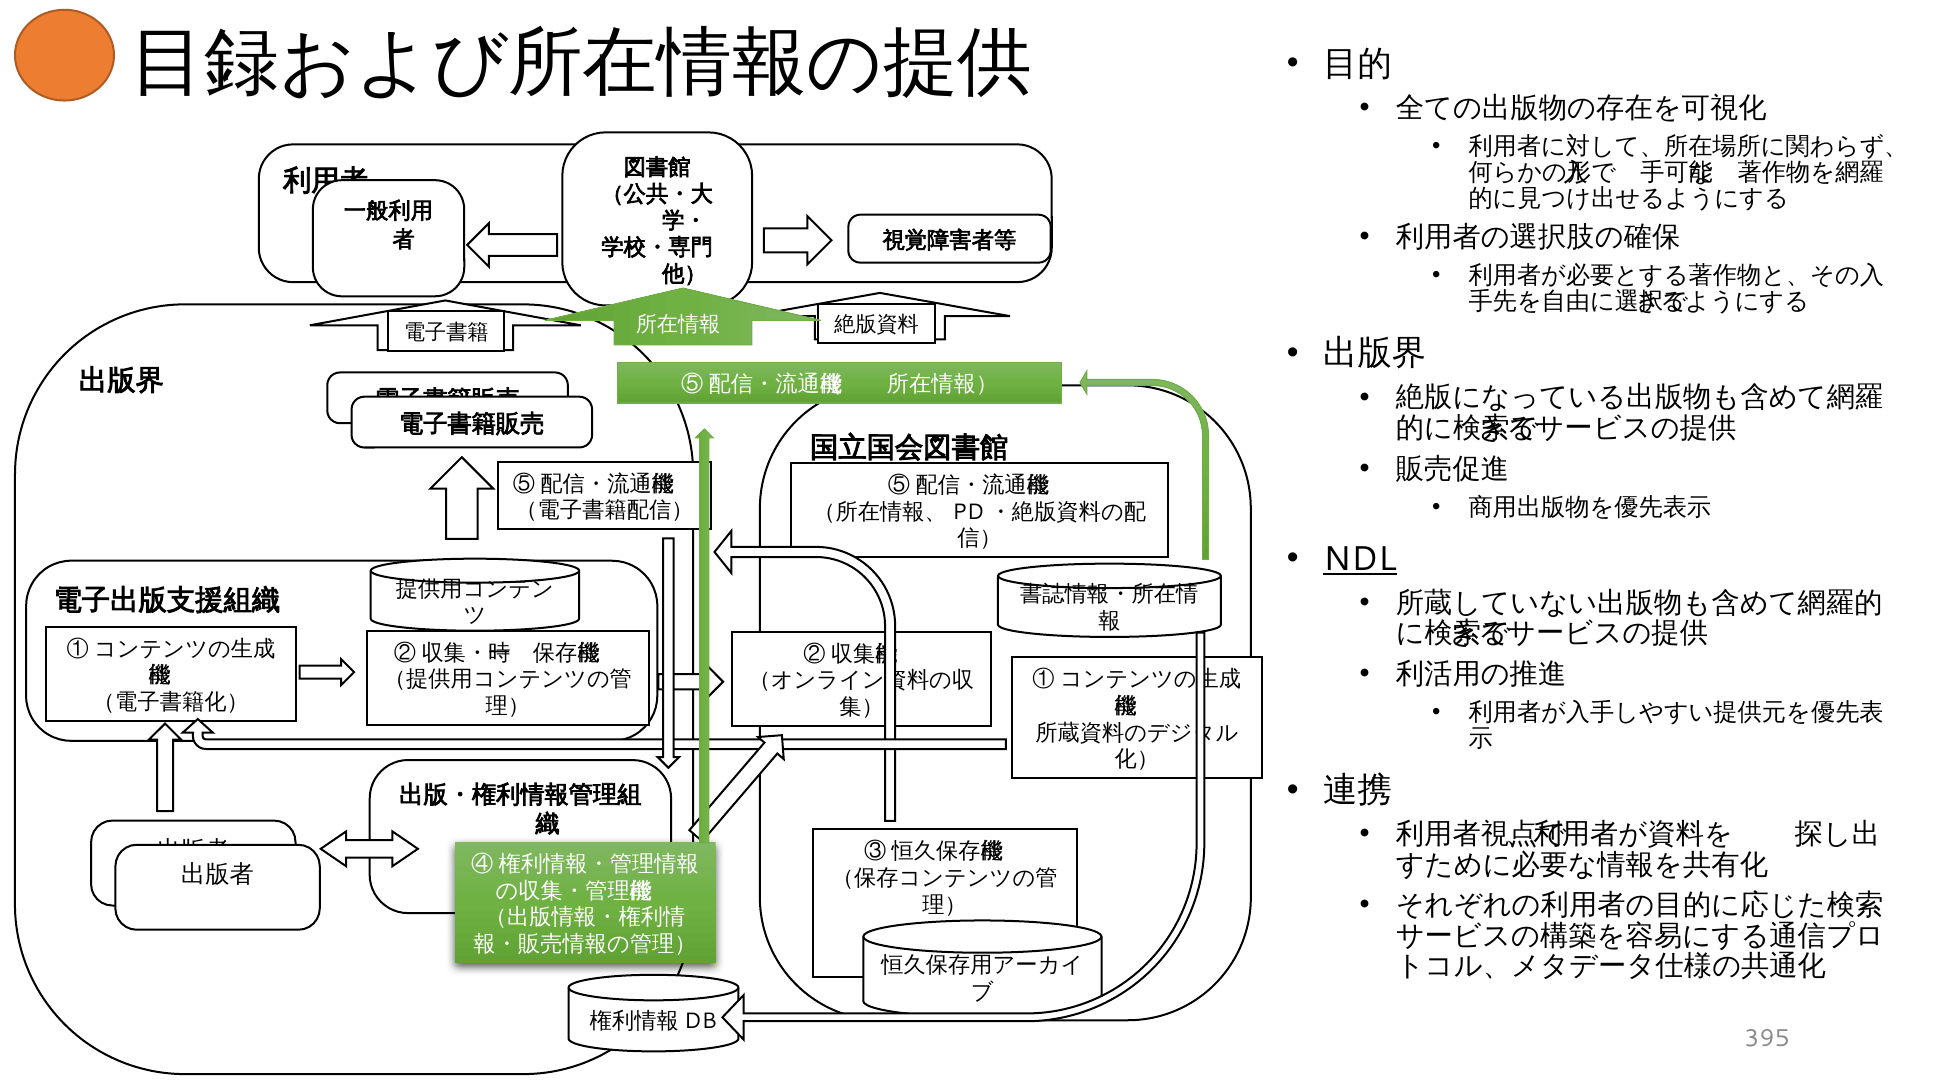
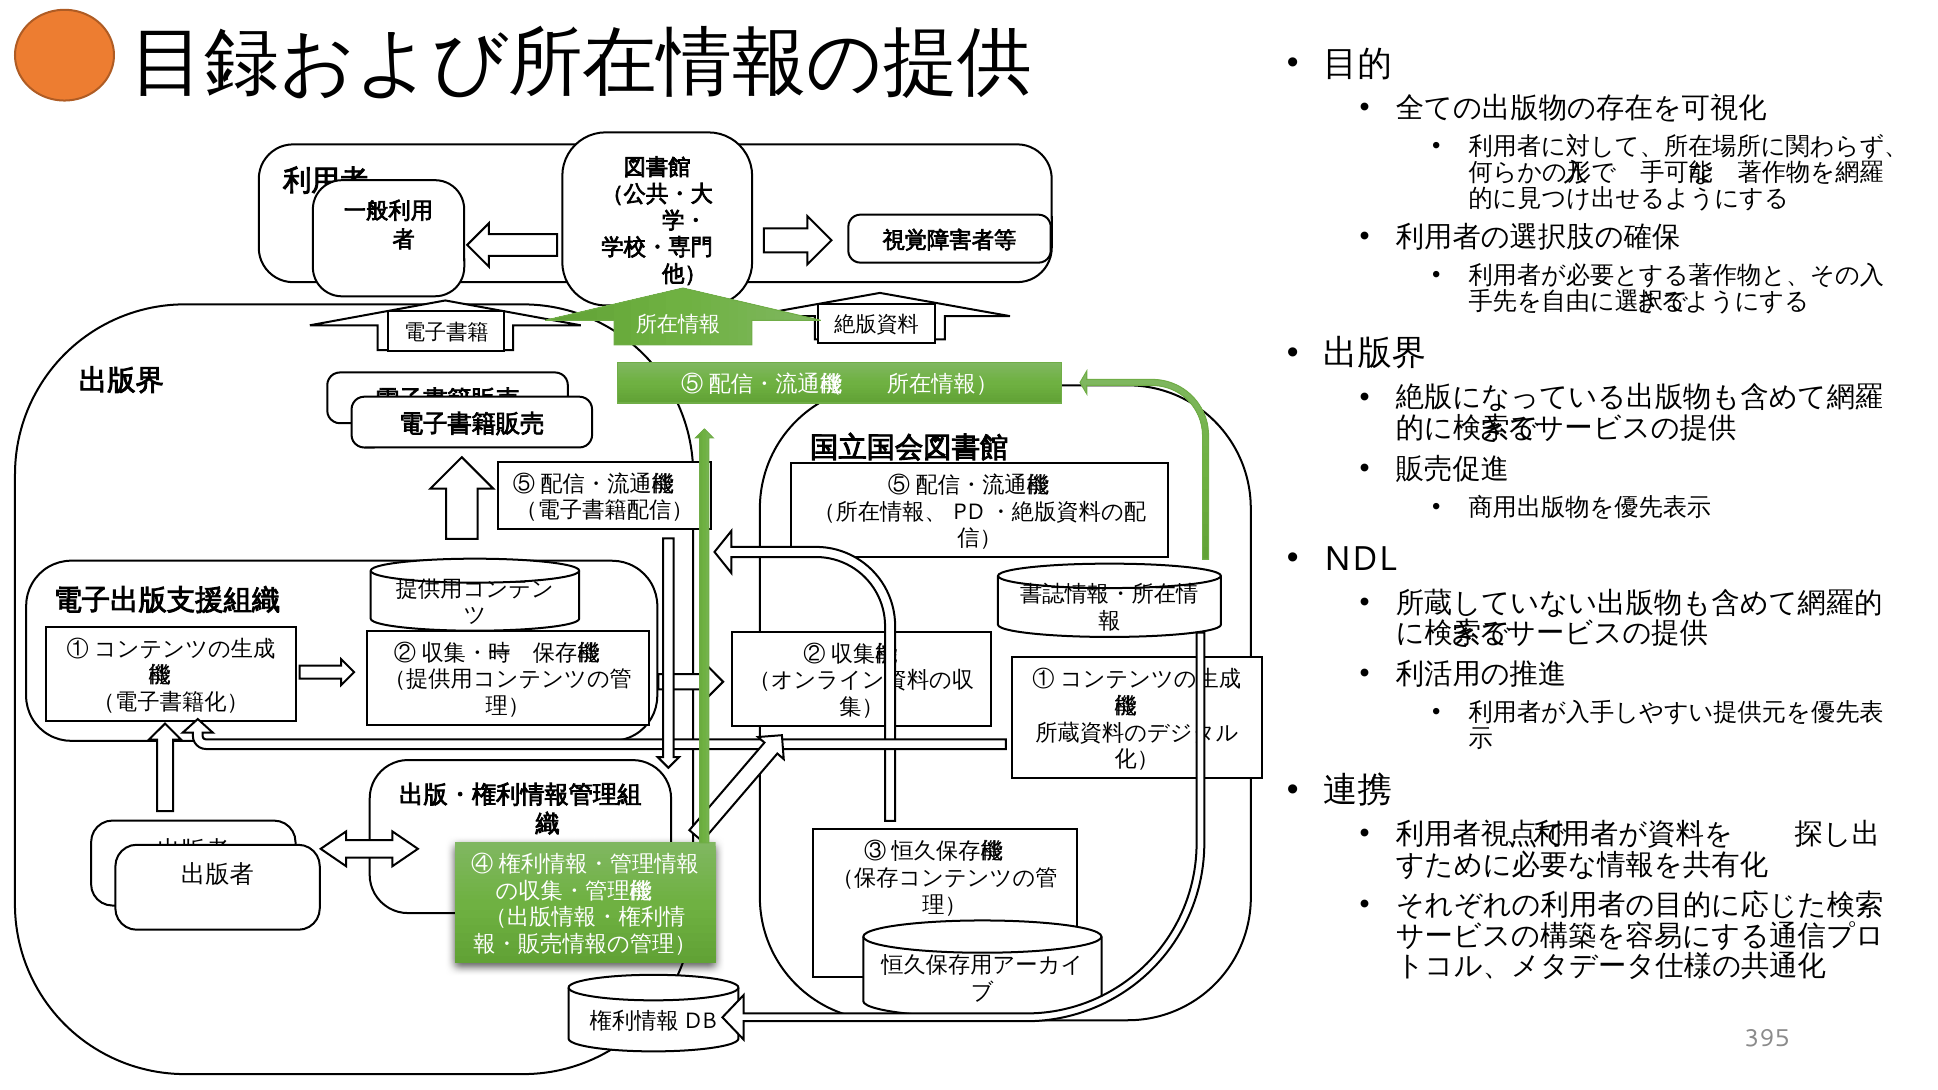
NDL underline: present -> none (1360, 559)
